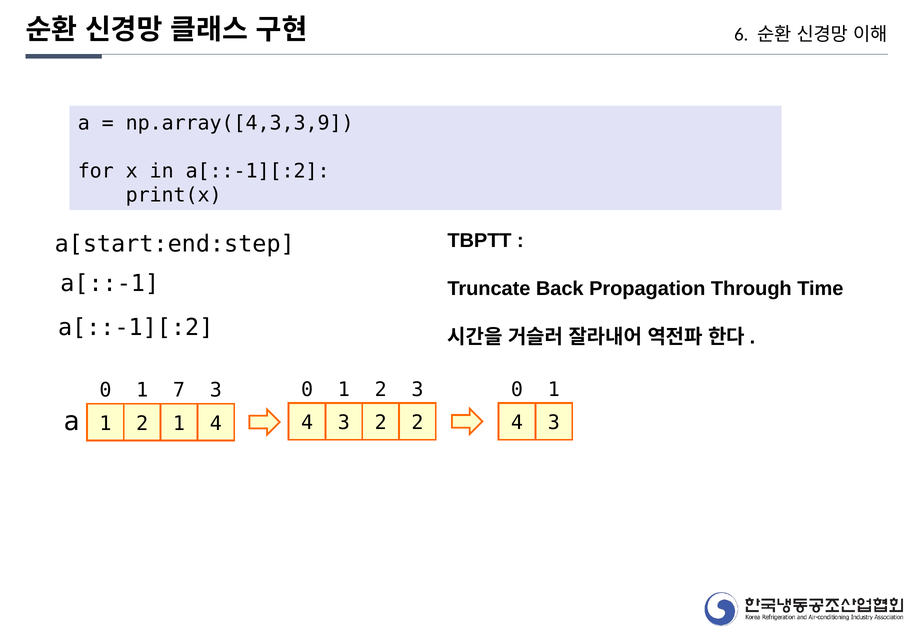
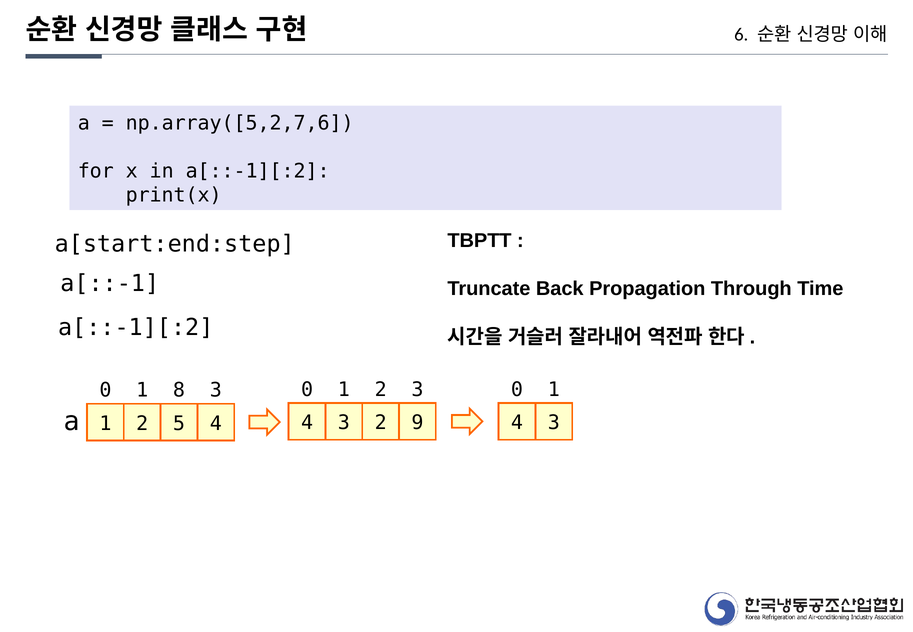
np.array([4,3,3,9: np.array([4,3,3,9 -> np.array([5,2,7,6 (240, 123)
7: 7 -> 8 (179, 390)
2 2: 2 -> 9 (417, 423)
1 2 1: 1 -> 5 (179, 424)
